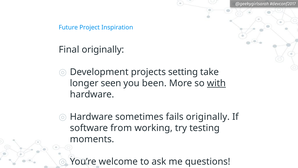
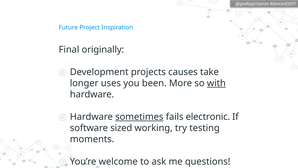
setting: setting -> causes (183, 72)
seen: seen -> uses (111, 83)
sometimes underline: none -> present (139, 117)
fails originally: originally -> electronic (208, 117)
from: from -> sized (121, 128)
